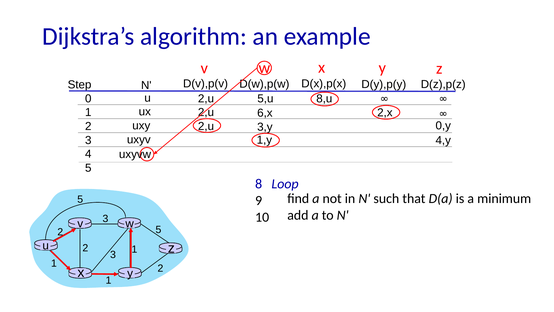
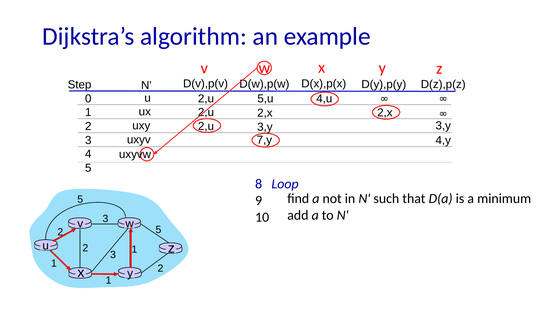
8,u: 8,u -> 4,u (324, 98)
6,x: 6,x -> 2,x (265, 113)
uxy 0,y: 0,y -> 3,y (443, 126)
1,y: 1,y -> 7,y (264, 140)
